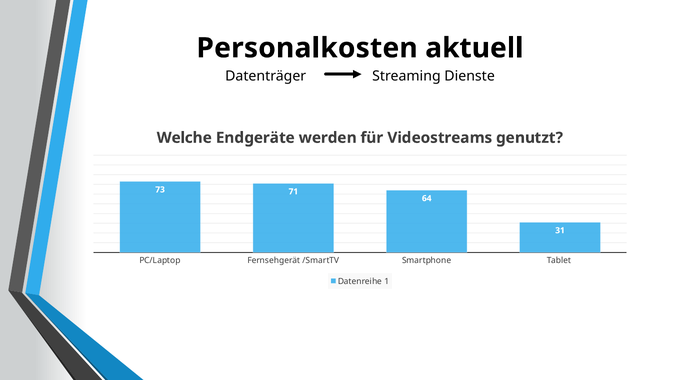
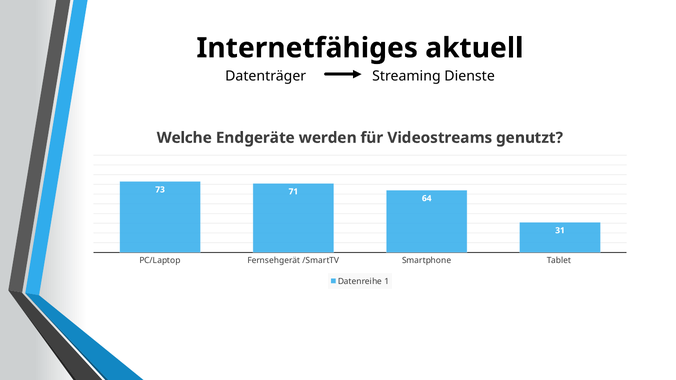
Personalkosten: Personalkosten -> Internetfähiges (307, 48)
